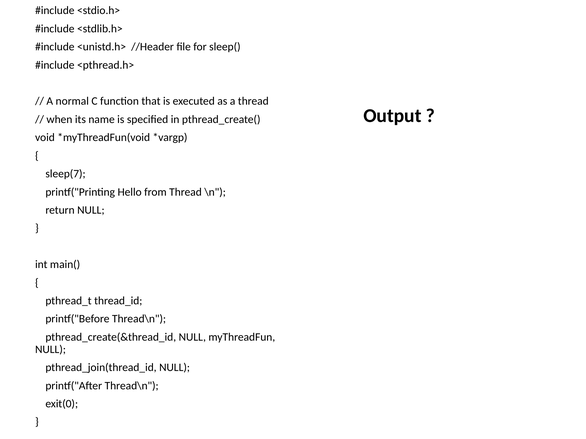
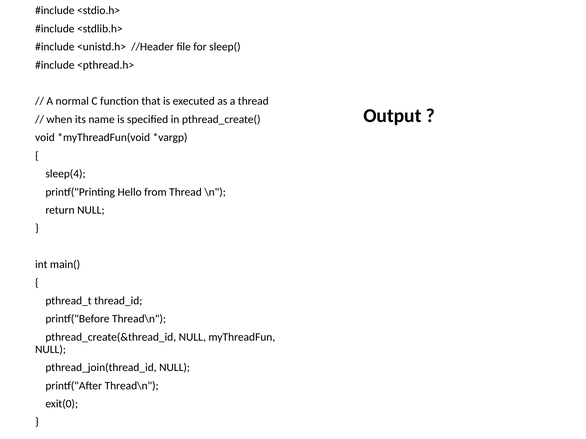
sleep(7: sleep(7 -> sleep(4 (65, 174)
